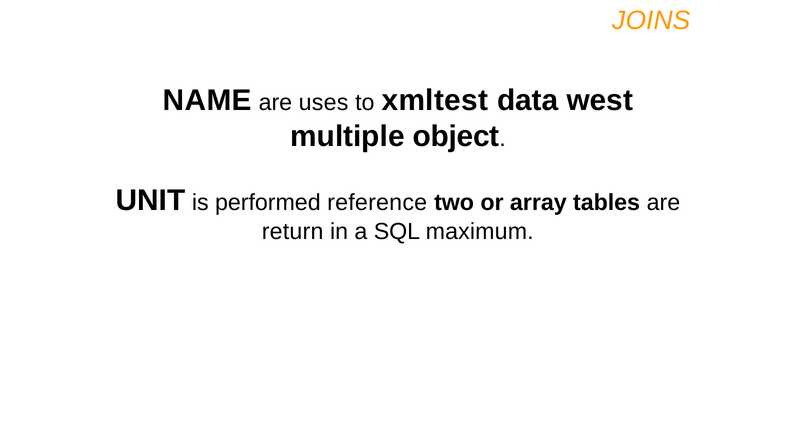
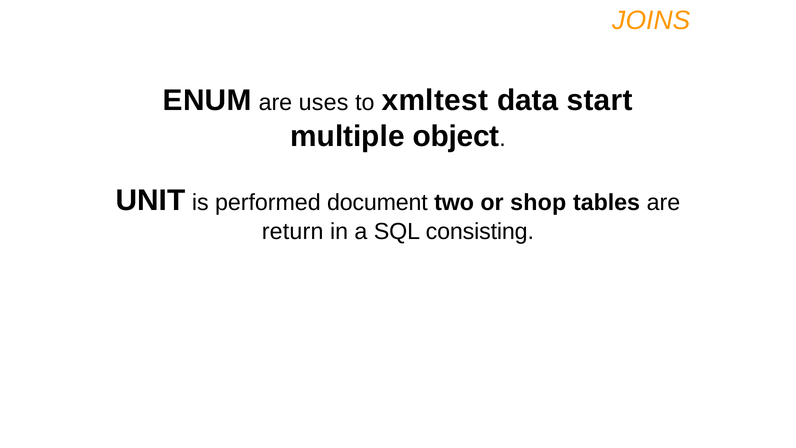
NAME: NAME -> ENUM (207, 101)
west: west -> start (600, 101)
reference: reference -> document (377, 202)
array: array -> shop (538, 202)
maximum: maximum -> consisting (480, 231)
